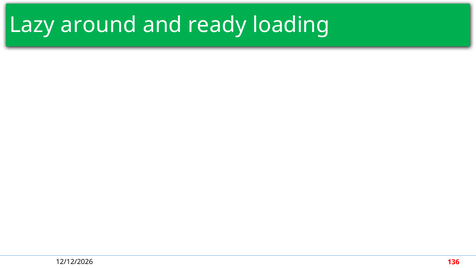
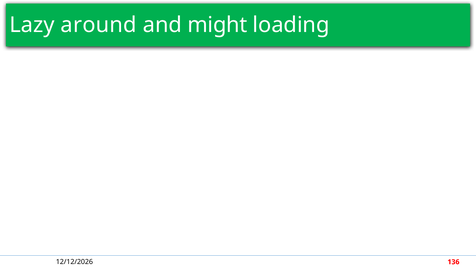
ready: ready -> might (217, 25)
